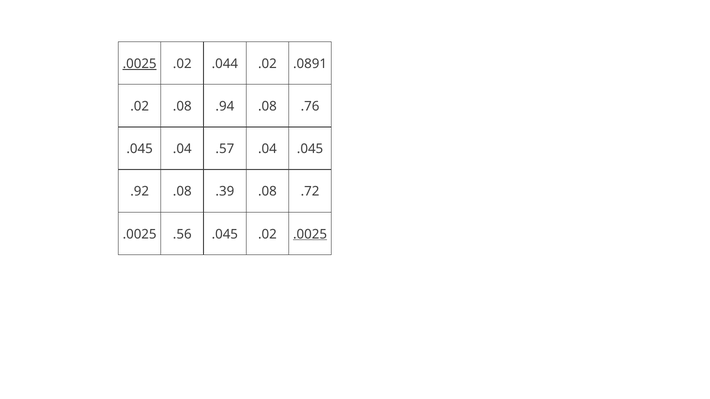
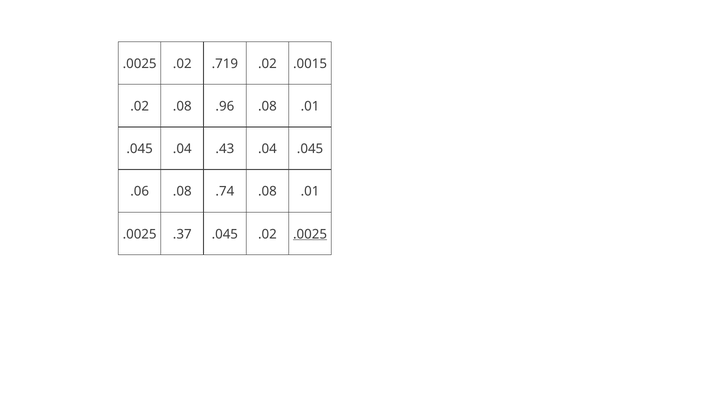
.0025 underline: present -> none (140, 64)
.044: .044 -> .719 (225, 64)
.0891: .0891 -> .0015 (310, 64)
.94: .94 -> .96 (225, 107)
.76: .76 -> .01 (310, 107)
.57: .57 -> .43 (225, 149)
.92: .92 -> .06 (140, 192)
.39: .39 -> .74 (225, 192)
.72: .72 -> .01 (310, 192)
.56: .56 -> .37 (182, 234)
